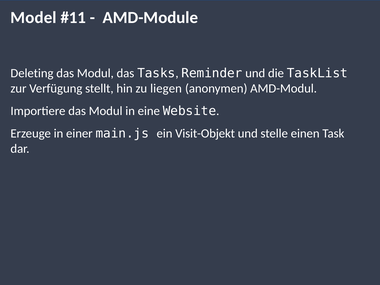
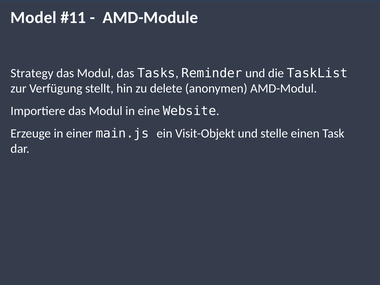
Deleting: Deleting -> Strategy (32, 73)
liegen: liegen -> delete (166, 88)
